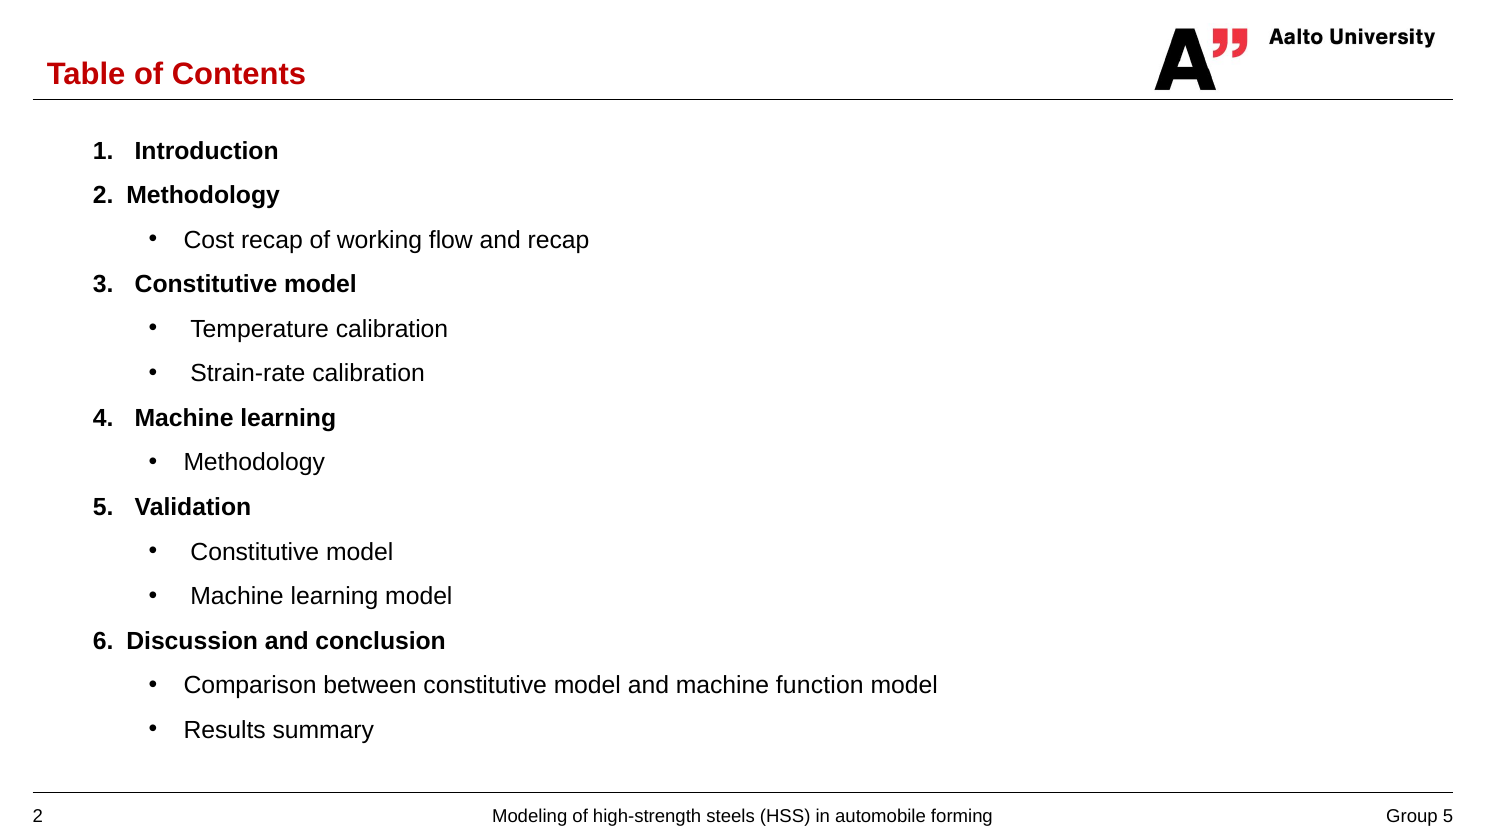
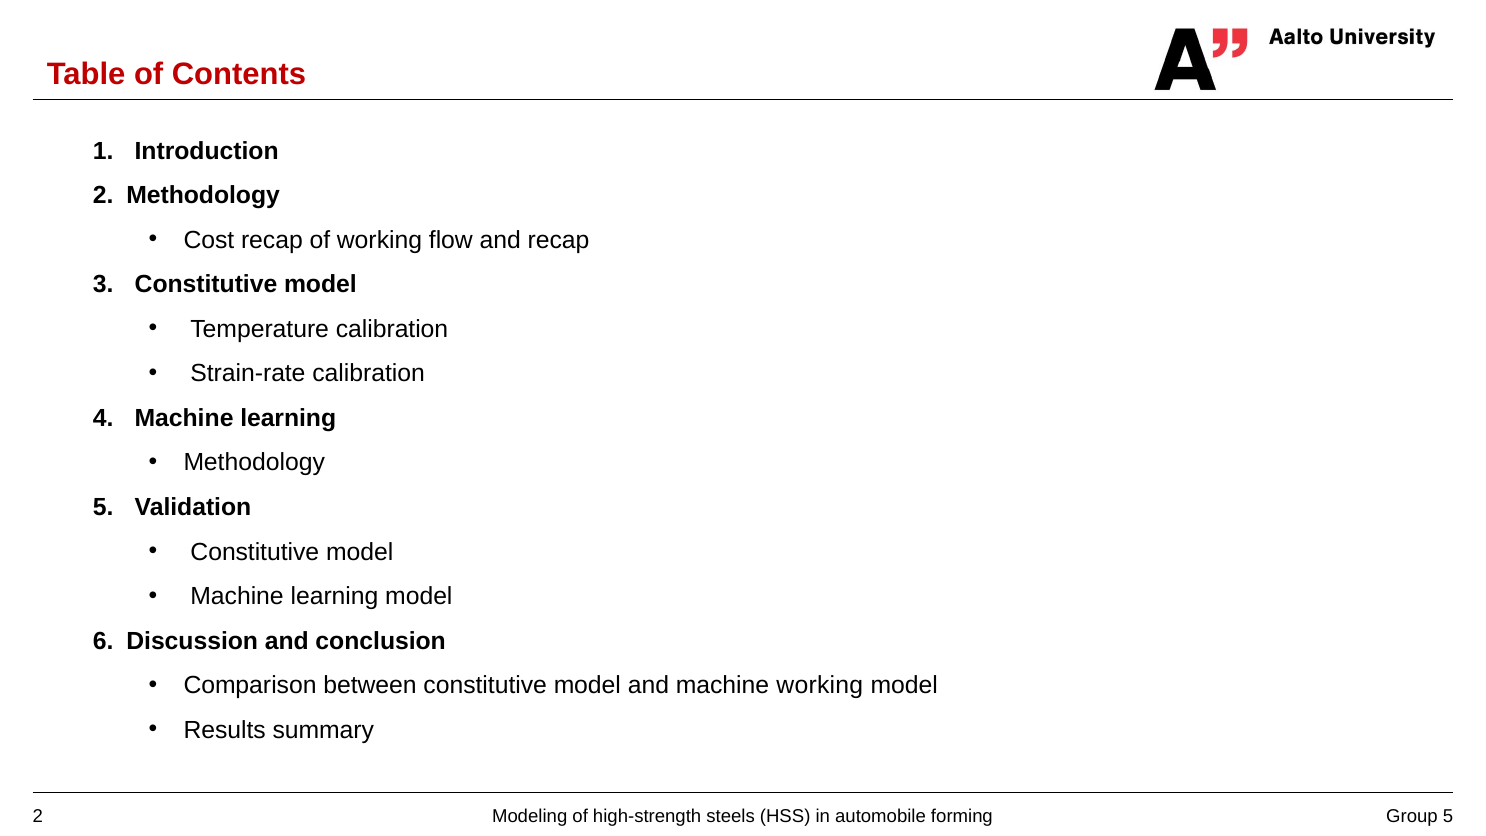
machine function: function -> working (820, 685)
